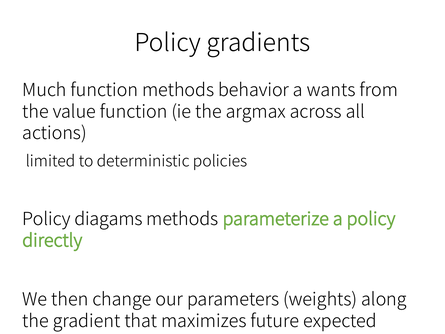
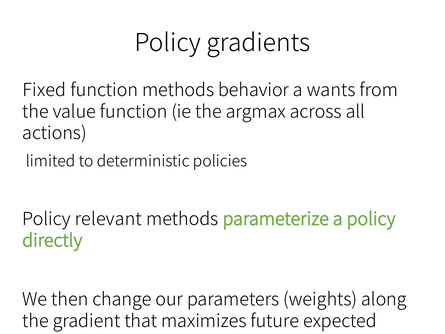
Much: Much -> Fixed (44, 90)
diagams: diagams -> relevant (108, 219)
